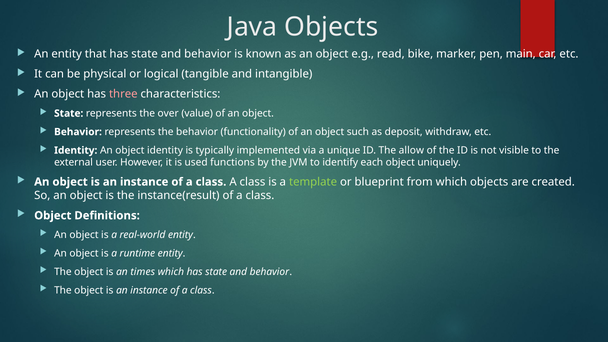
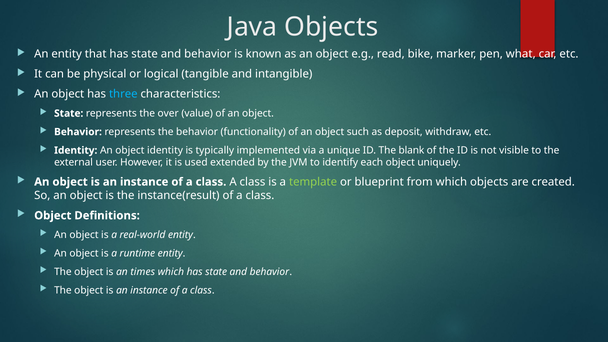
main: main -> what (521, 54)
three colour: pink -> light blue (123, 94)
allow: allow -> blank (411, 150)
functions: functions -> extended (233, 163)
